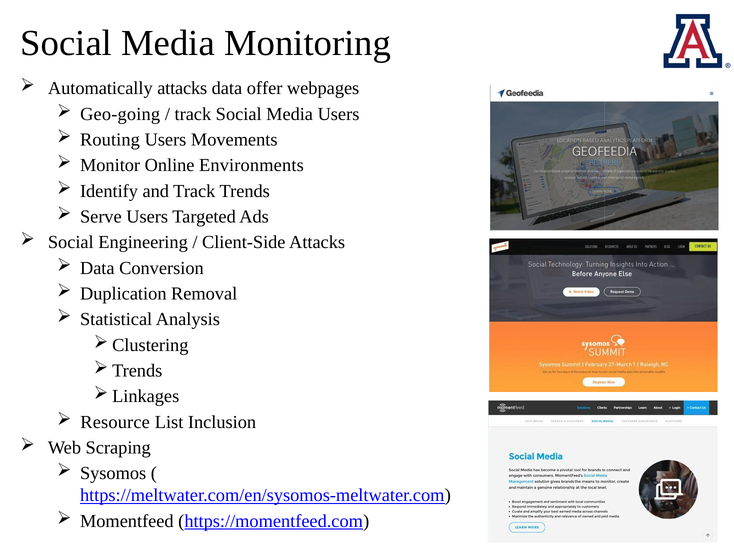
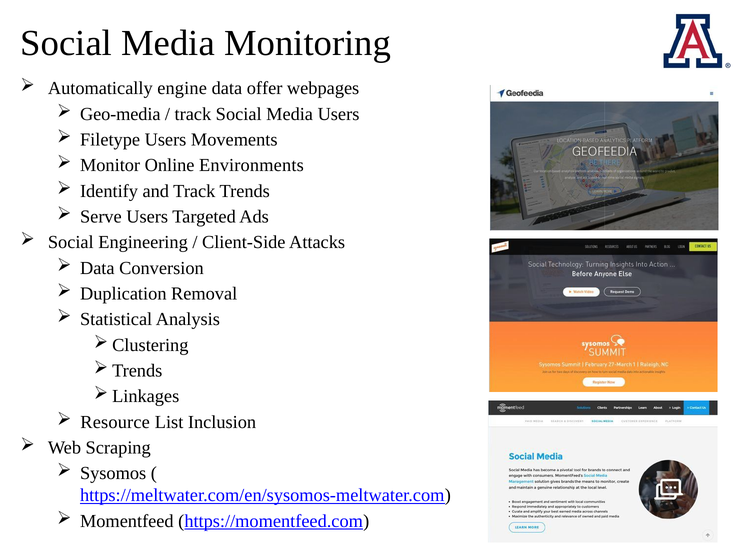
Automatically attacks: attacks -> engine (182, 89)
Geo-going: Geo-going -> Geo-media (120, 114)
Routing: Routing -> Filetype (110, 140)
